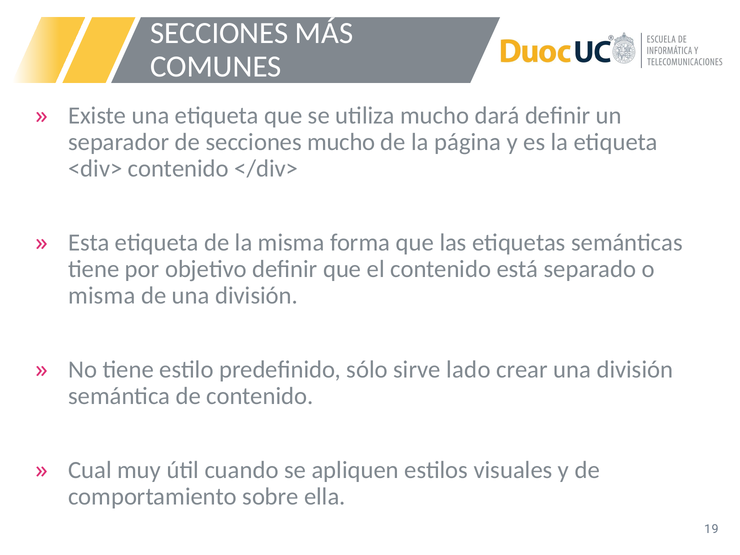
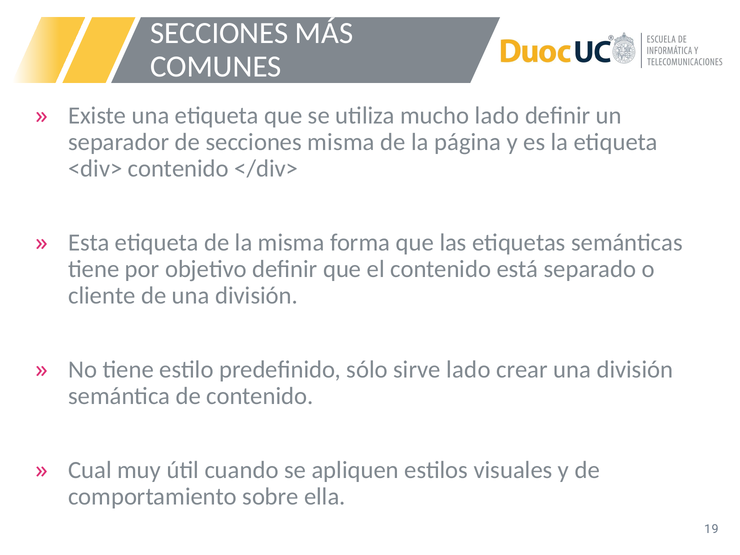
mucho dará: dará -> lado (497, 116)
secciones mucho: mucho -> misma (341, 142)
misma: misma -> cliente (102, 296)
